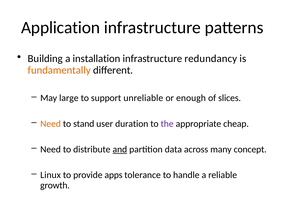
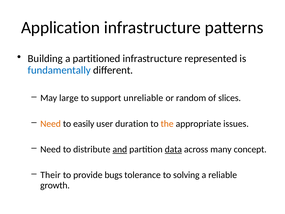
installation: installation -> partitioned (97, 58)
redundancy: redundancy -> represented (211, 58)
fundamentally colour: orange -> blue (59, 70)
enough: enough -> random (191, 98)
stand: stand -> easily (84, 124)
the colour: purple -> orange (167, 124)
cheap: cheap -> issues (236, 124)
data underline: none -> present (173, 149)
Linux: Linux -> Their (50, 175)
apps: apps -> bugs (113, 175)
handle: handle -> solving (186, 175)
